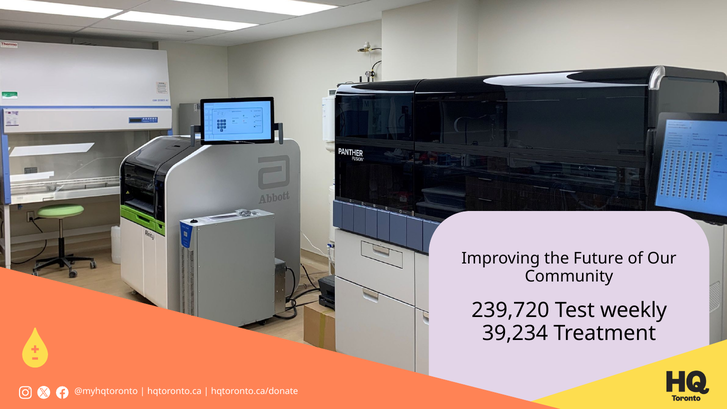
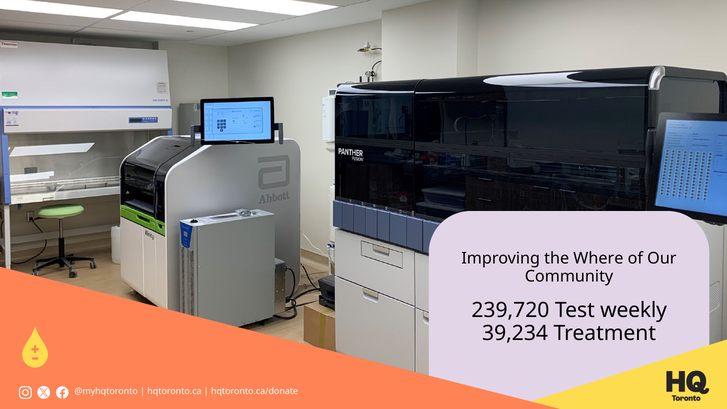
Future: Future -> Where (598, 259)
